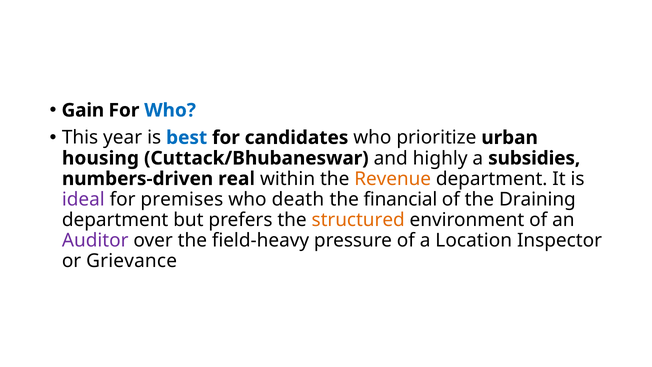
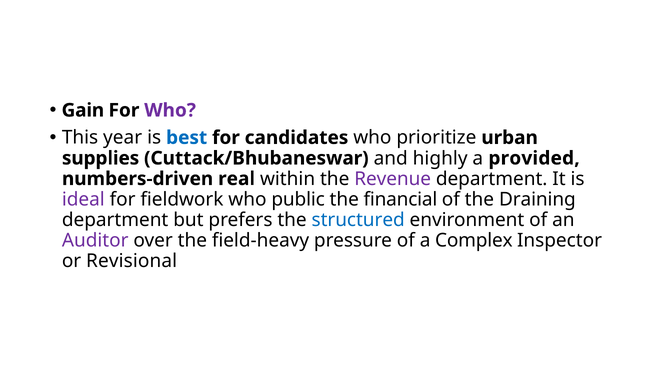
Who colour: blue -> purple (170, 110)
housing: housing -> supplies (101, 158)
subsidies: subsidies -> provided (534, 158)
Revenue colour: orange -> purple (393, 179)
premises: premises -> fieldwork (182, 199)
death: death -> public (298, 199)
structured colour: orange -> blue (358, 220)
Location: Location -> Complex (474, 240)
Grievance: Grievance -> Revisional (132, 261)
